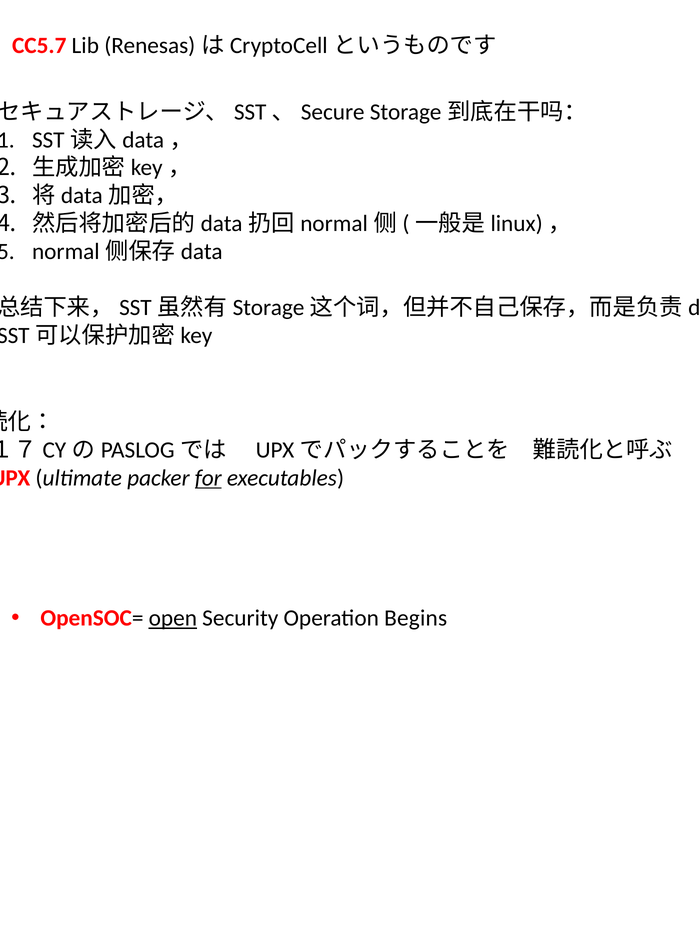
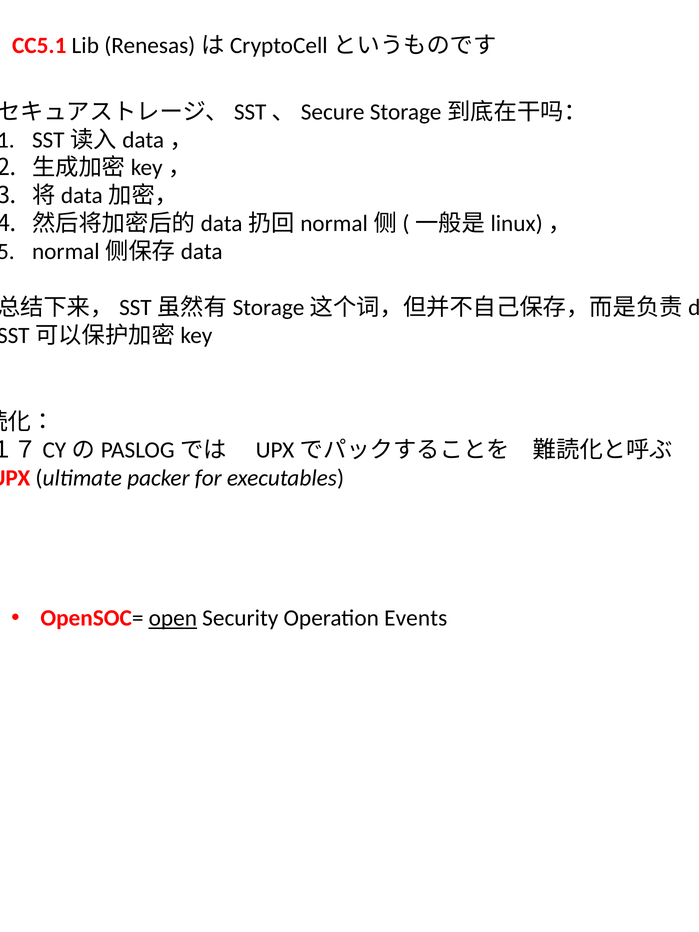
CC5.7: CC5.7 -> CC5.1 (39, 46)
for underline: present -> none (208, 478)
Begins: Begins -> Events (416, 618)
